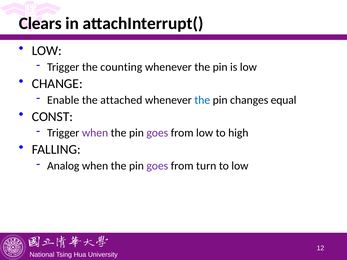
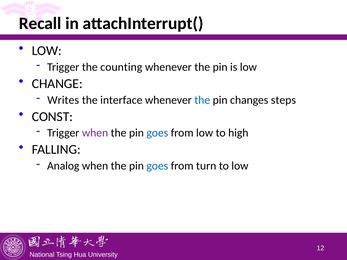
Clears: Clears -> Recall (40, 23)
Enable: Enable -> Writes (63, 100)
attached: attached -> interface (121, 100)
equal: equal -> steps (283, 100)
goes colour: purple -> blue (157, 133)
goes colour: purple -> blue (157, 166)
